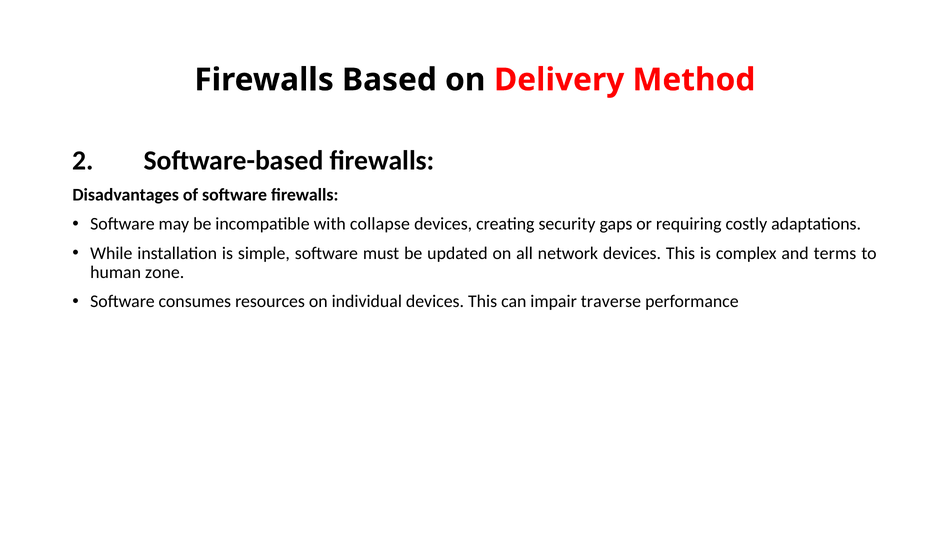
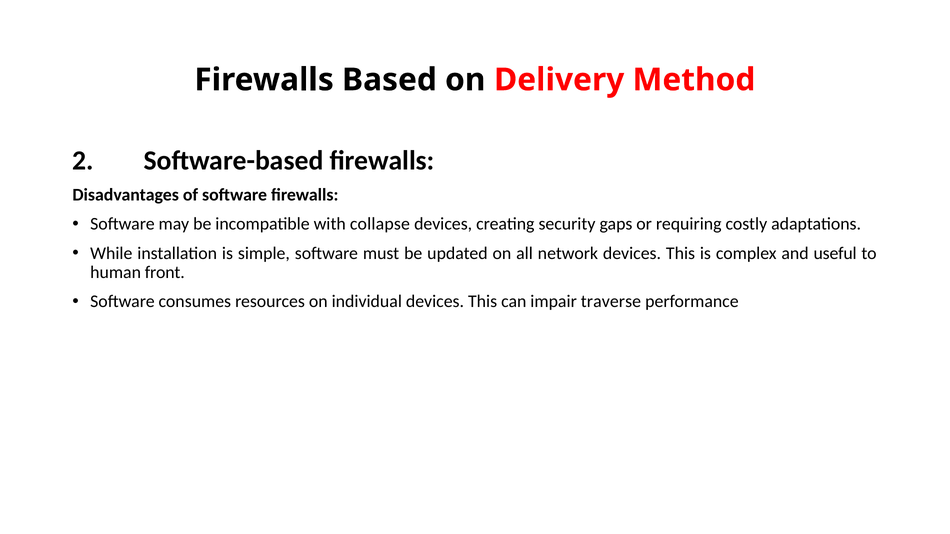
terms: terms -> useful (835, 253)
zone: zone -> front (165, 273)
